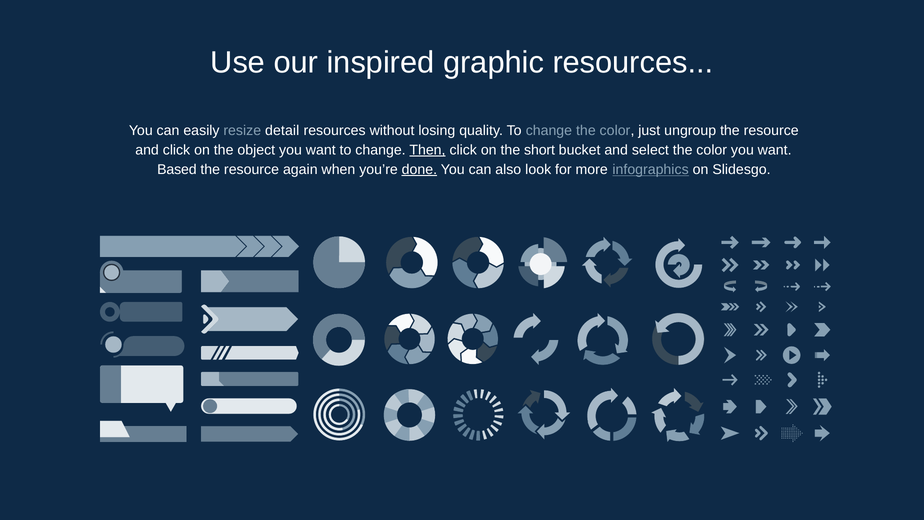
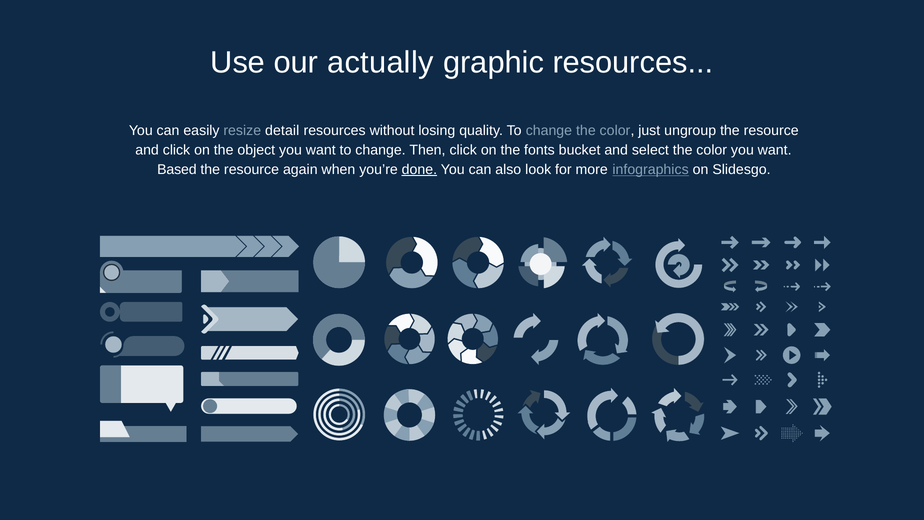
inspired: inspired -> actually (380, 63)
Then underline: present -> none (427, 150)
short: short -> fonts (539, 150)
